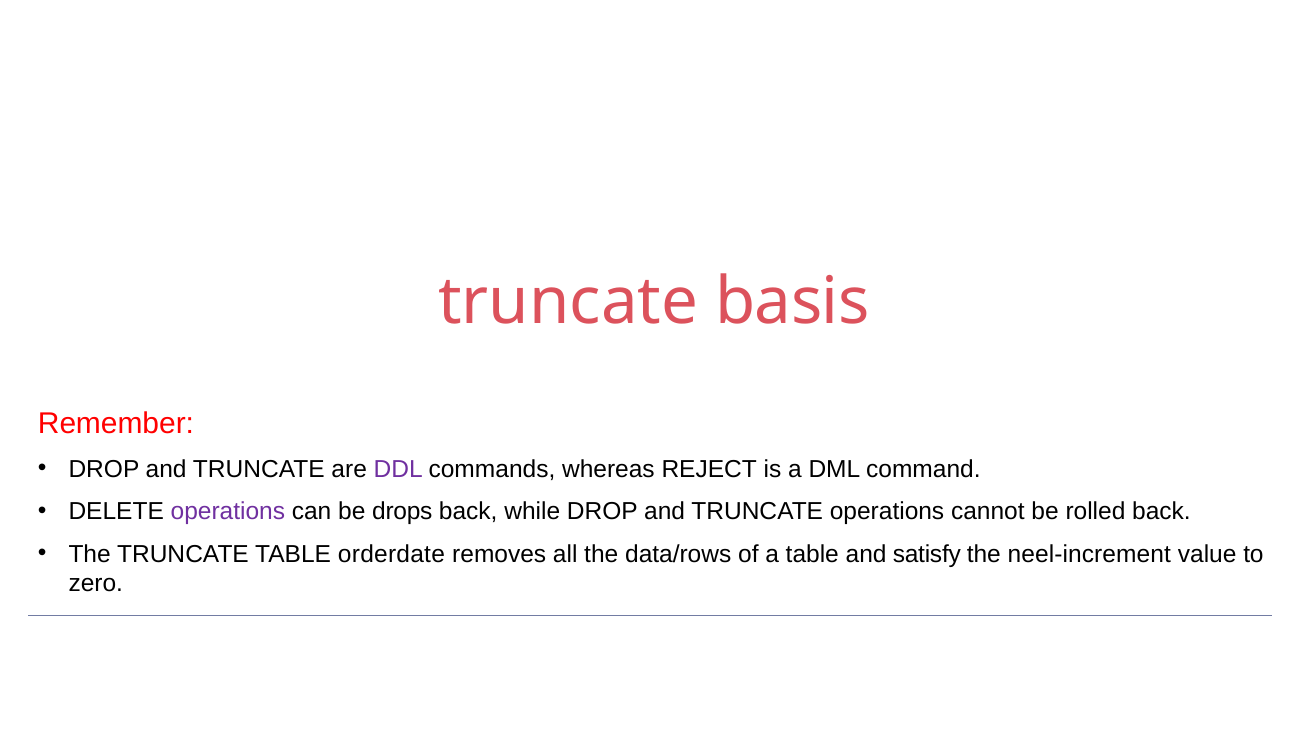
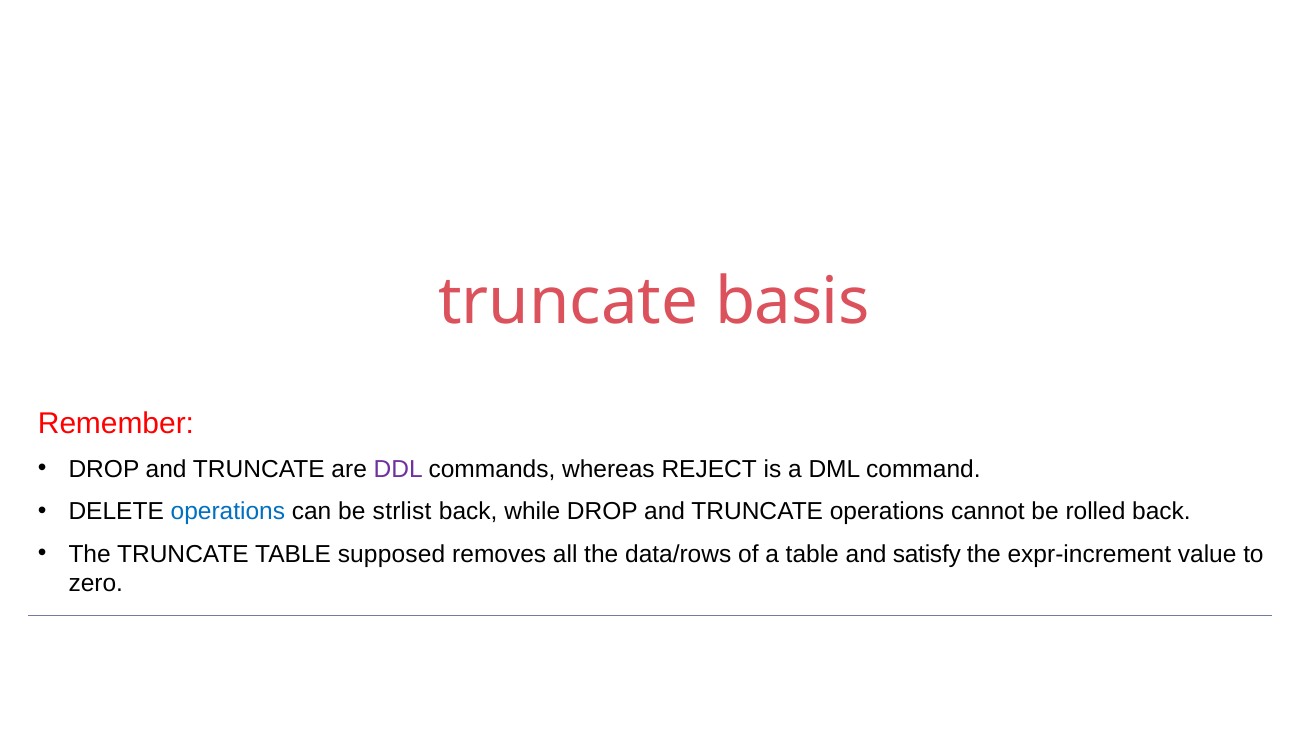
operations colour: purple -> blue (228, 512)
drops: drops -> strlist (402, 512)
orderdate: orderdate -> supposed (391, 554)
neel-increment: neel-increment -> expr-increment (1089, 554)
